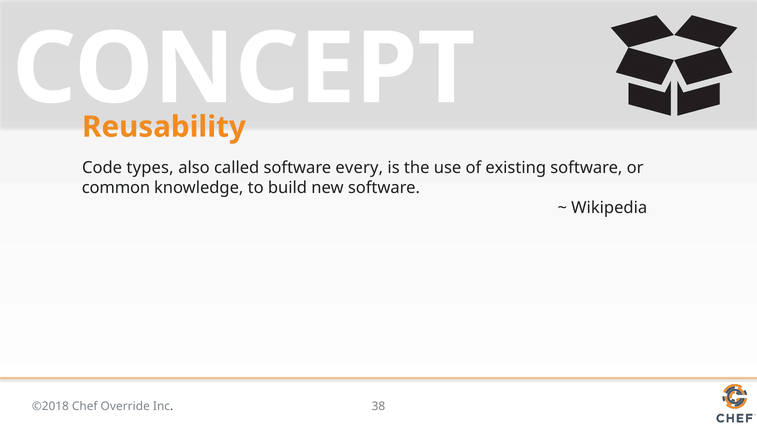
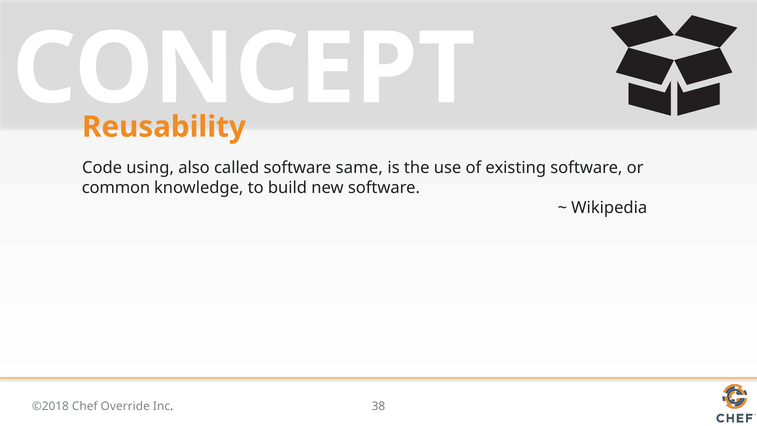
types: types -> using (150, 168)
every: every -> same (359, 168)
